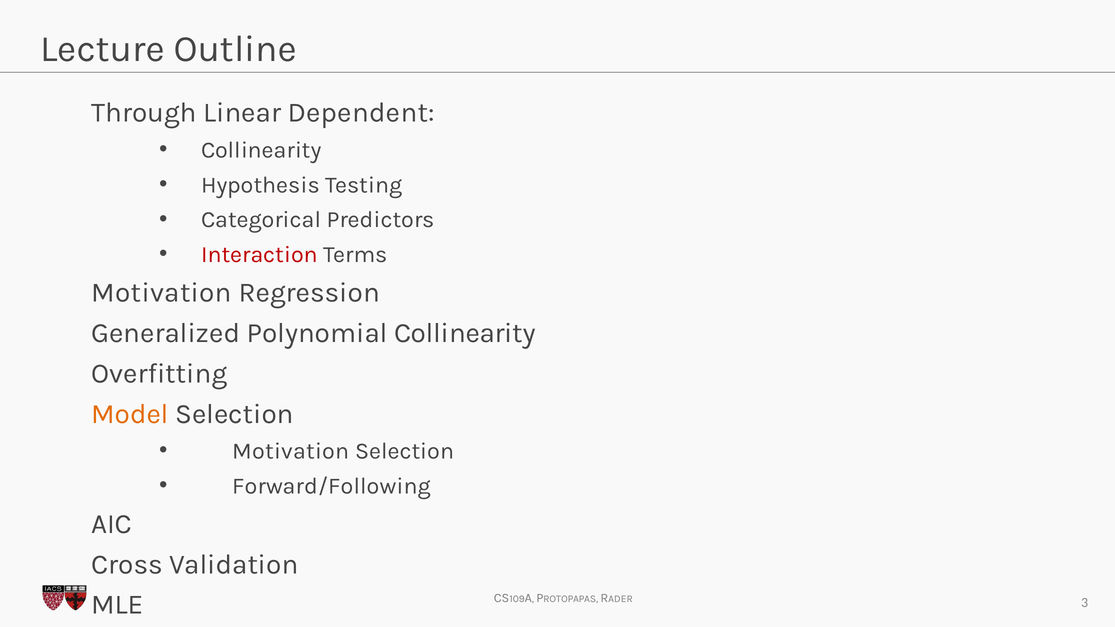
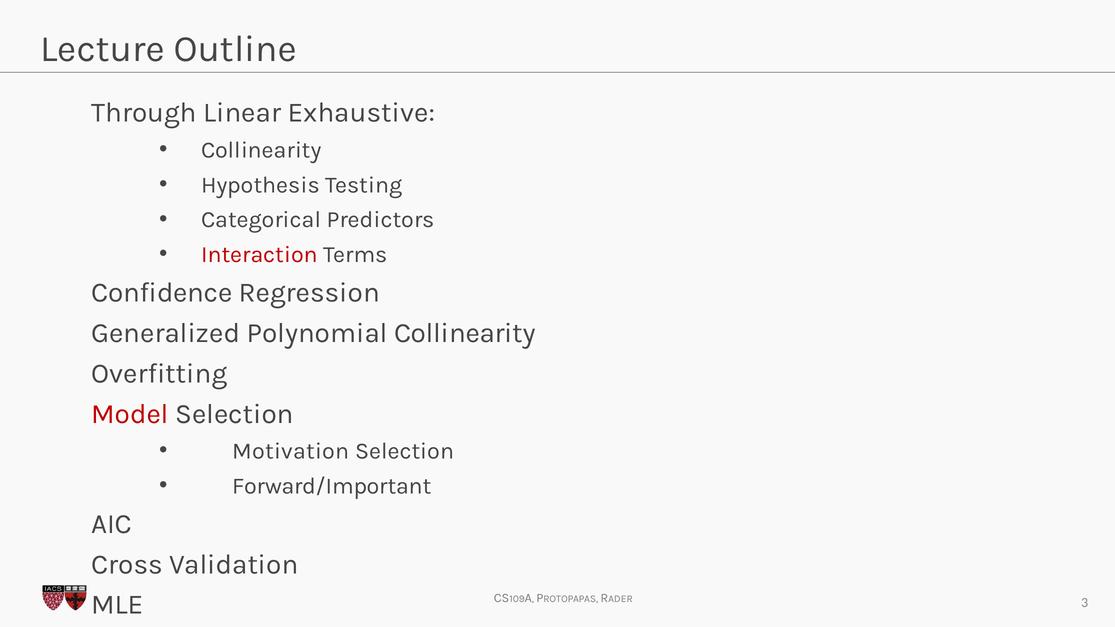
Dependent: Dependent -> Exhaustive (361, 113)
Motivation: Motivation -> Confidence (162, 293)
Model colour: orange -> red (130, 414)
Forward/Following: Forward/Following -> Forward/Important (332, 486)
